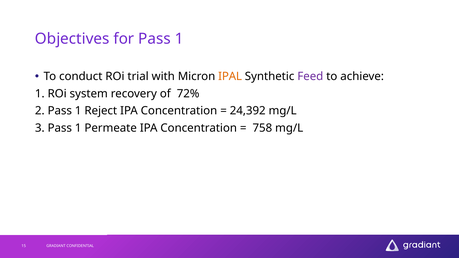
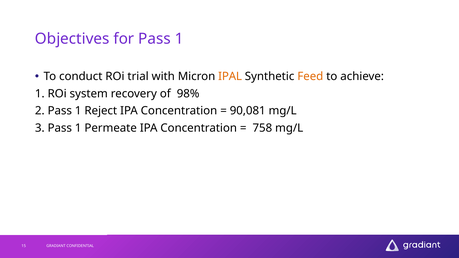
Feed colour: purple -> orange (310, 77)
72%: 72% -> 98% (188, 94)
24,392: 24,392 -> 90,081 (248, 111)
